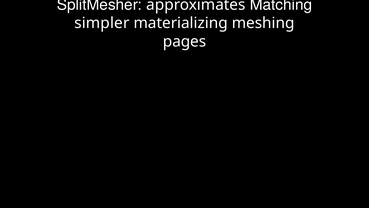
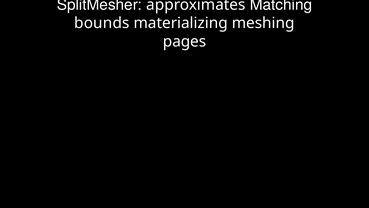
simpler: simpler -> bounds (102, 23)
